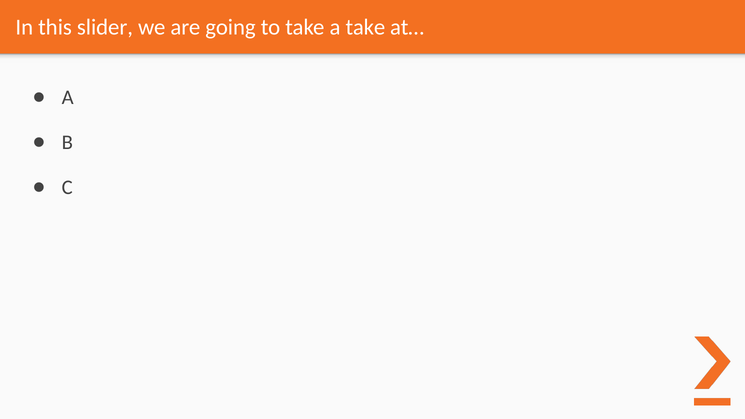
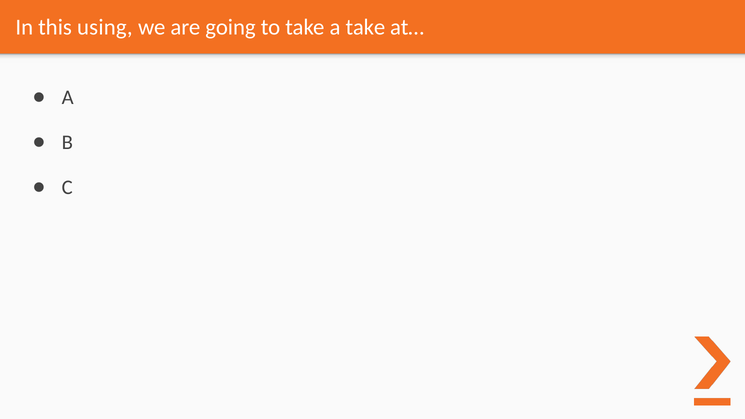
slider: slider -> using (105, 27)
